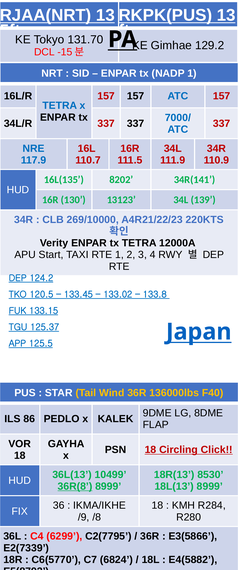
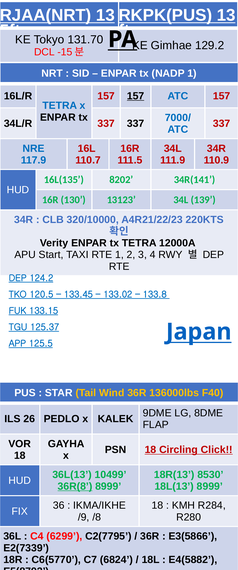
157 underline: none -> present (136, 96)
269/10000: 269/10000 -> 320/10000 (93, 219)
86: 86 -> 26 (29, 418)
